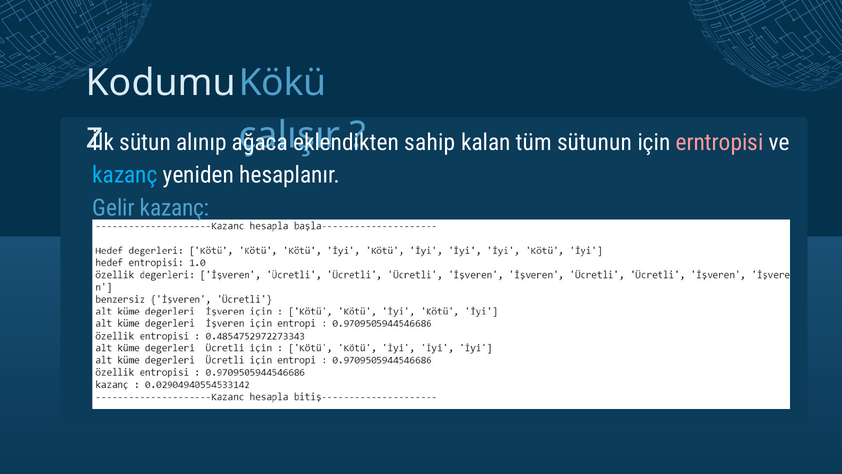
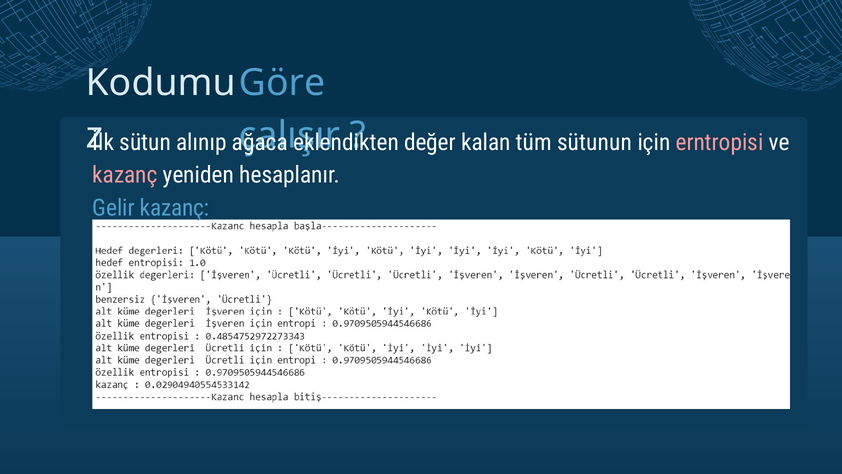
Kökü: Kökü -> Göre (282, 83)
sahip: sahip -> değer (430, 142)
kazanç colour: light blue -> pink (125, 175)
